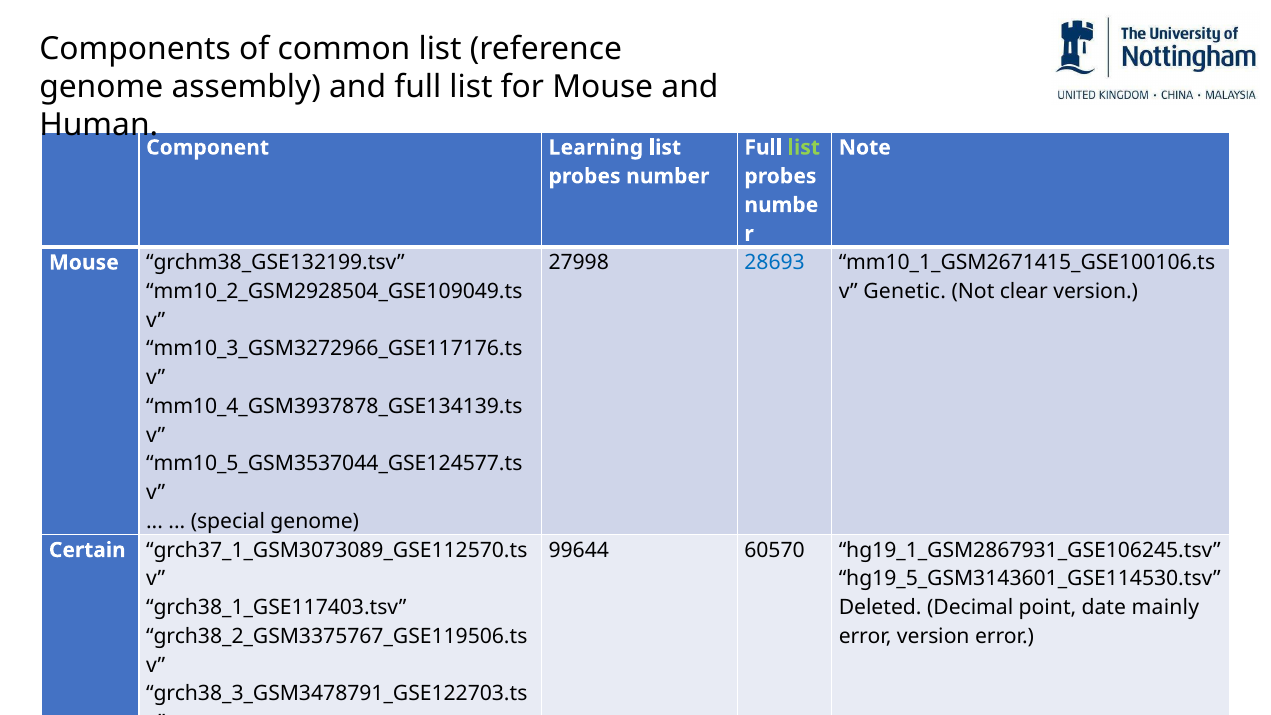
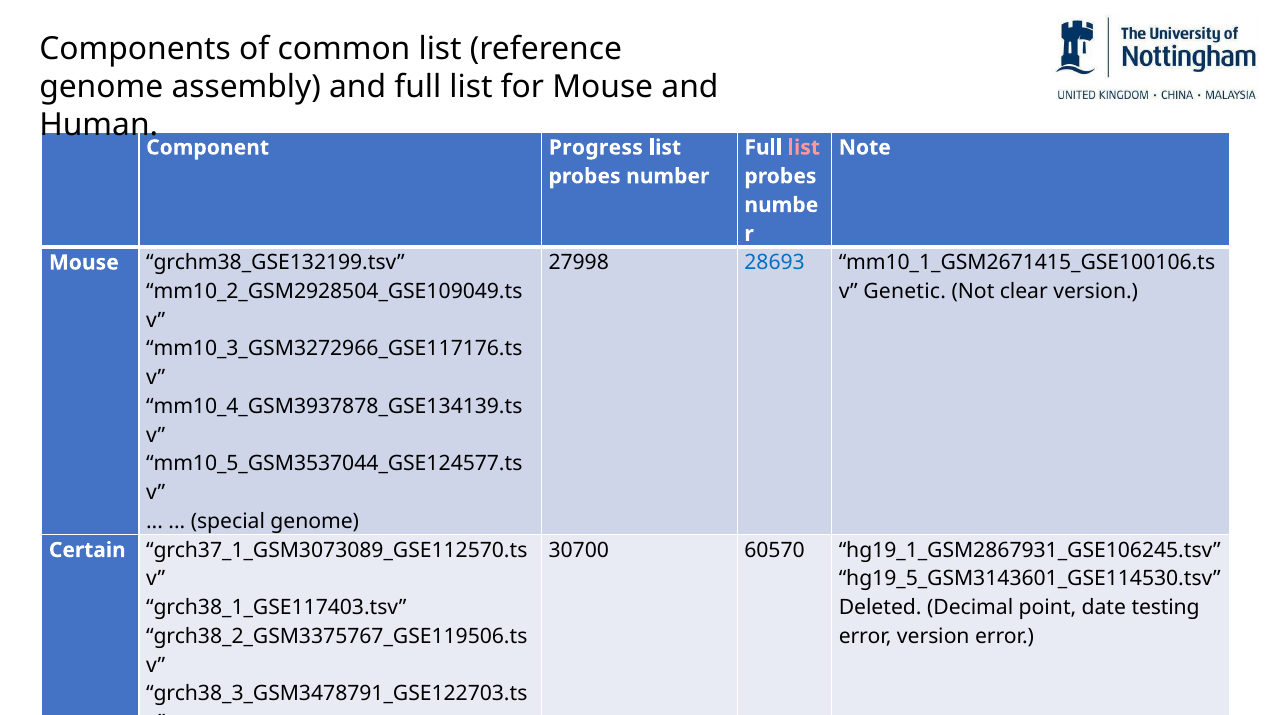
Learning: Learning -> Progress (596, 148)
list colour: light green -> pink (804, 148)
99644: 99644 -> 30700 (579, 550)
mainly: mainly -> testing (1166, 608)
